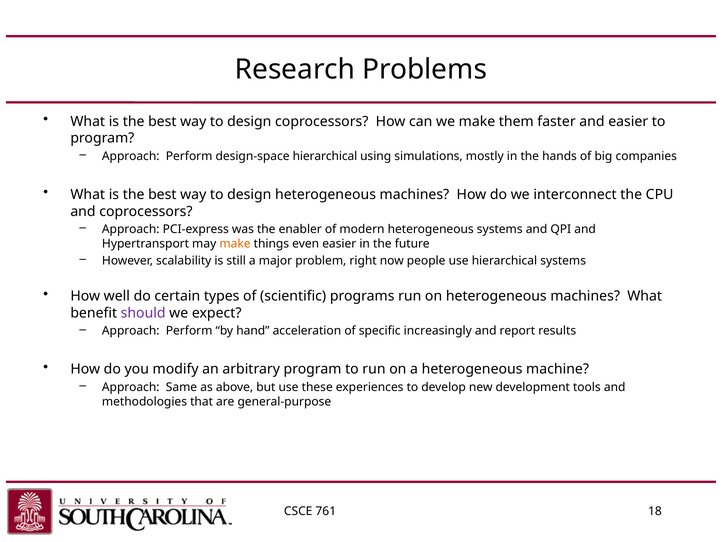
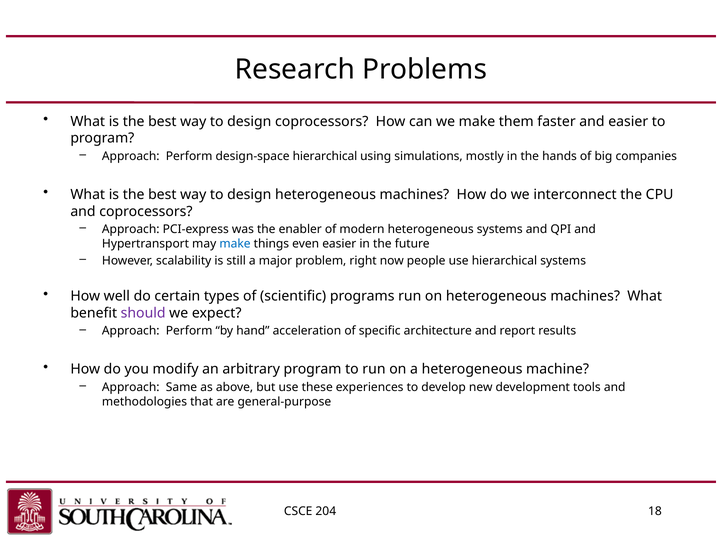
make colour: orange -> blue (235, 244)
increasingly: increasingly -> architecture (438, 331)
761: 761 -> 204 (326, 511)
